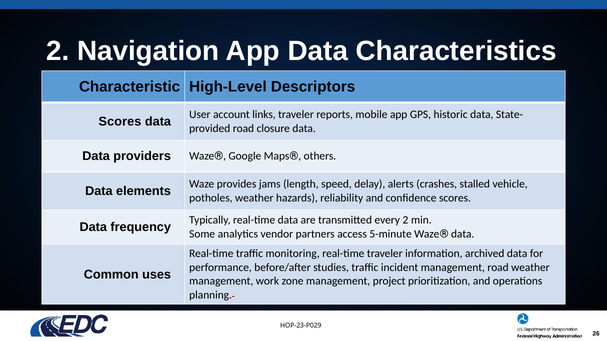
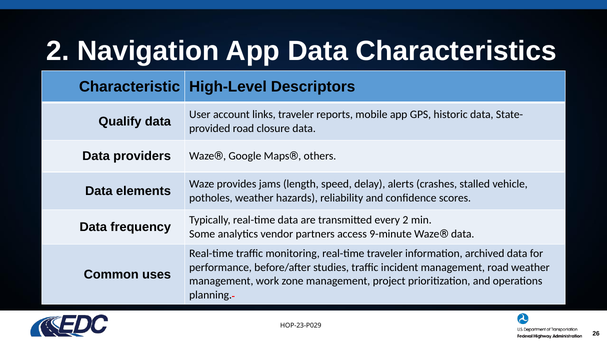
Scores: Scores -> Qualify (120, 122)
5-minute: 5-minute -> 9-minute (391, 234)
